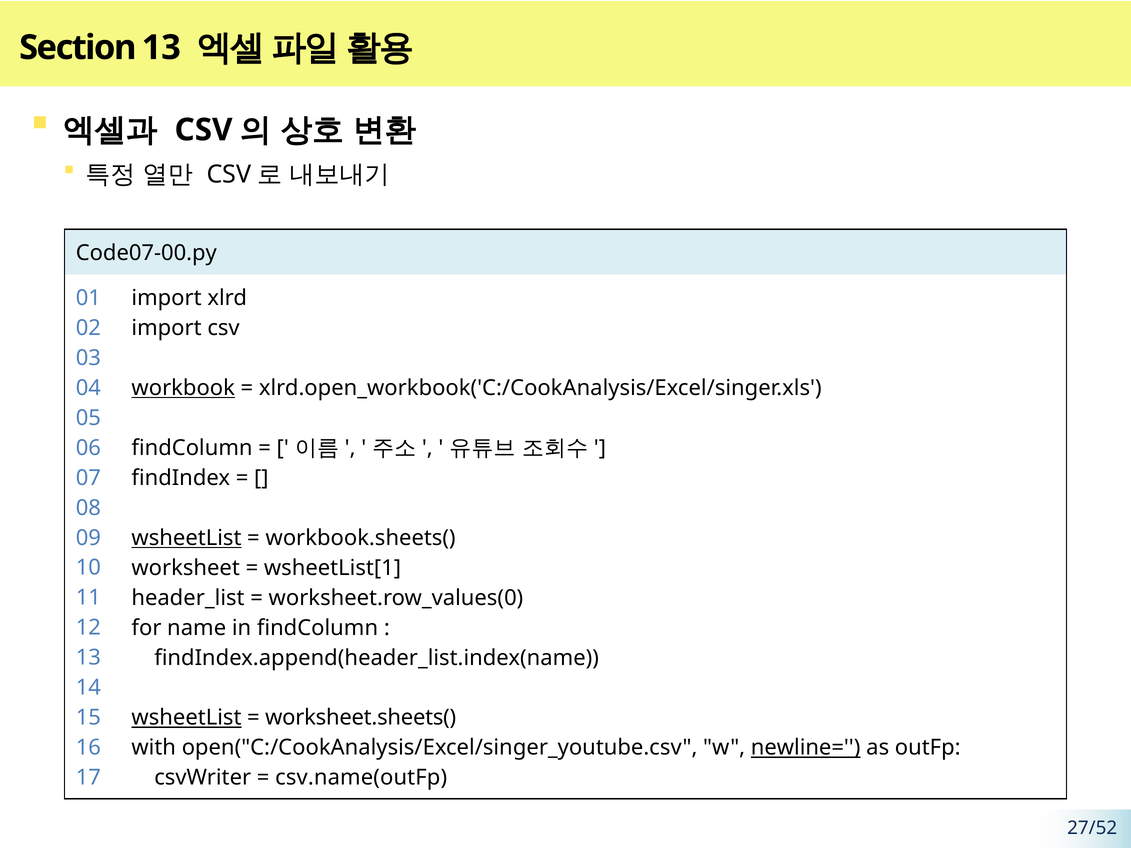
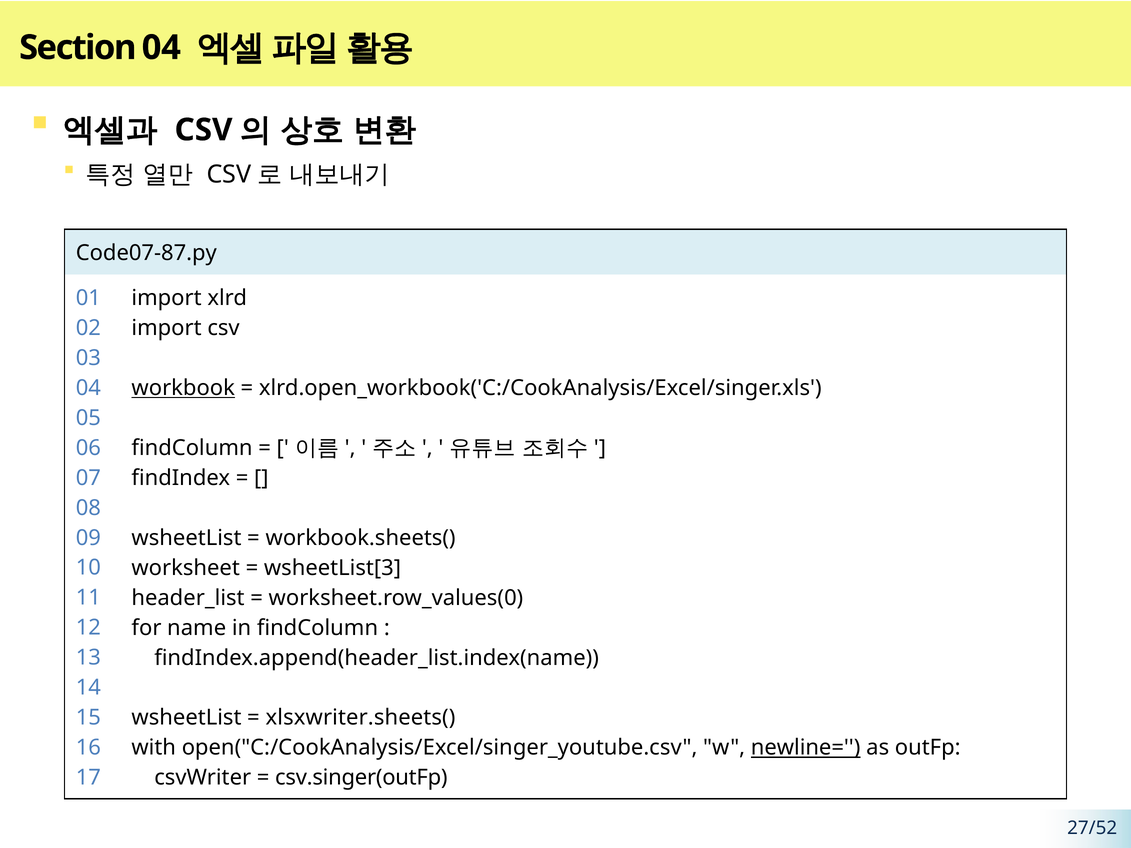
Section 13: 13 -> 04 (161, 48)
Code07-00.py: Code07-00.py -> Code07-87.py (146, 253)
wsheetList underline: present -> none (186, 538)
wsheetList[1: wsheetList[1 -> wsheetList[3 (332, 568)
wsheetList underline: present -> none (186, 718)
worksheet.sheets(: worksheet.sheets( -> xlsxwriter.sheets( (361, 718)
csv.name(outFp: csv.name(outFp -> csv.singer(outFp (361, 778)
